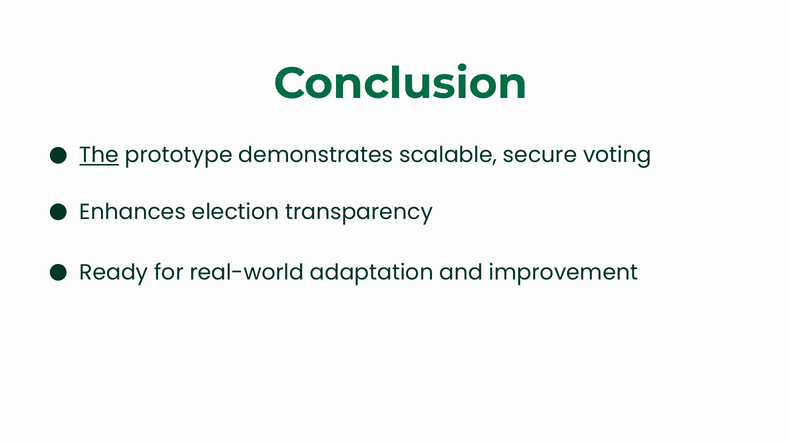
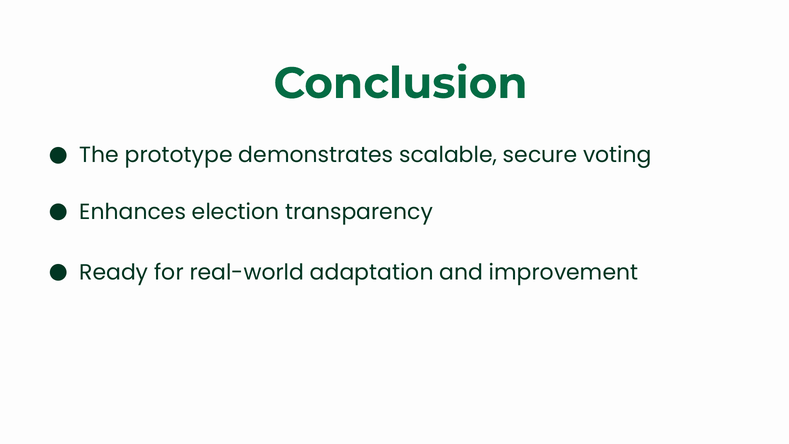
The underline: present -> none (99, 155)
